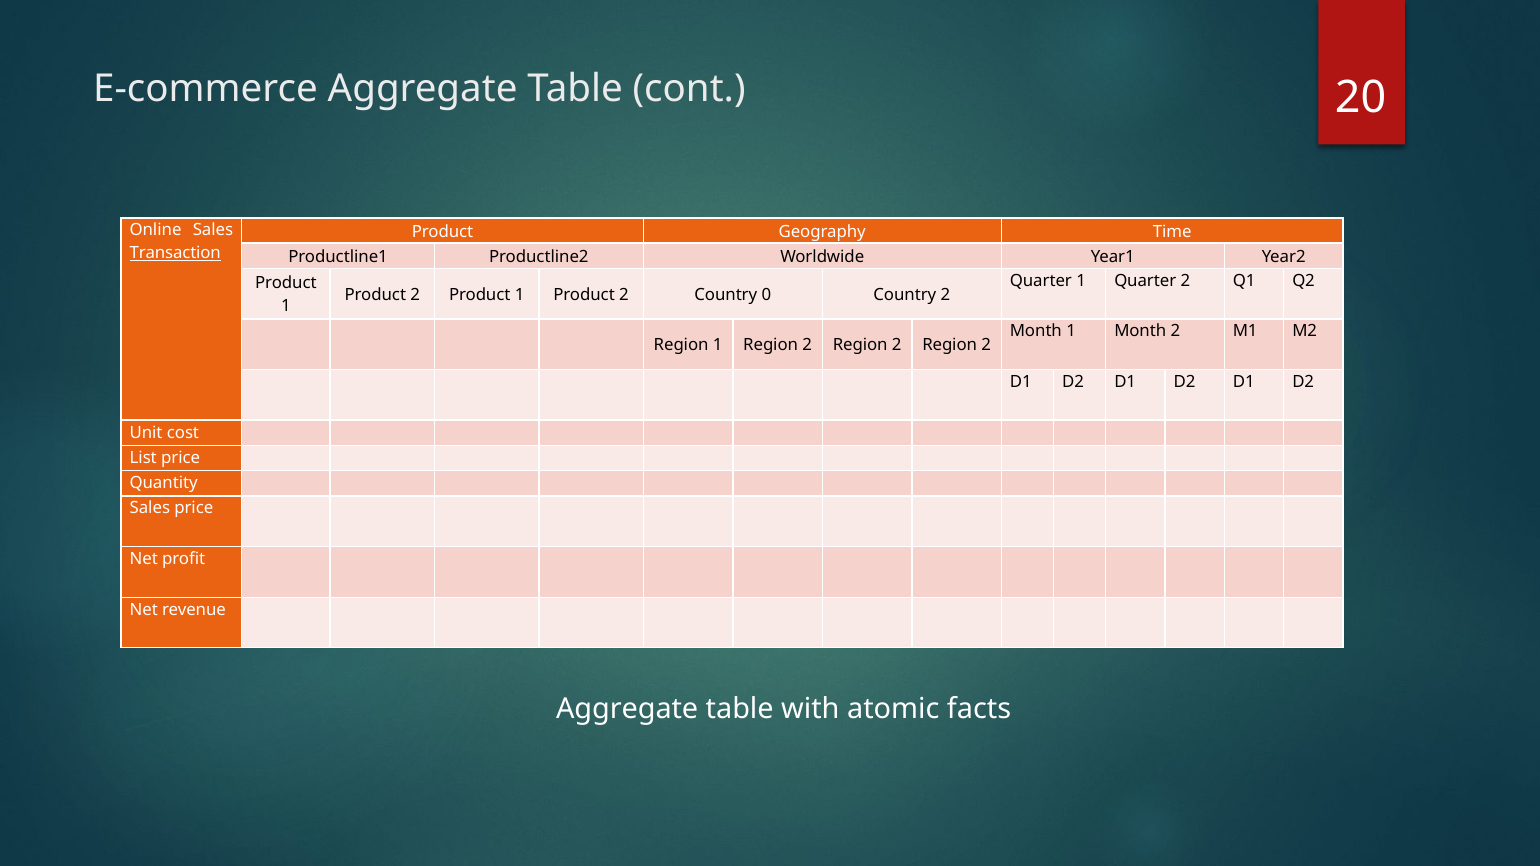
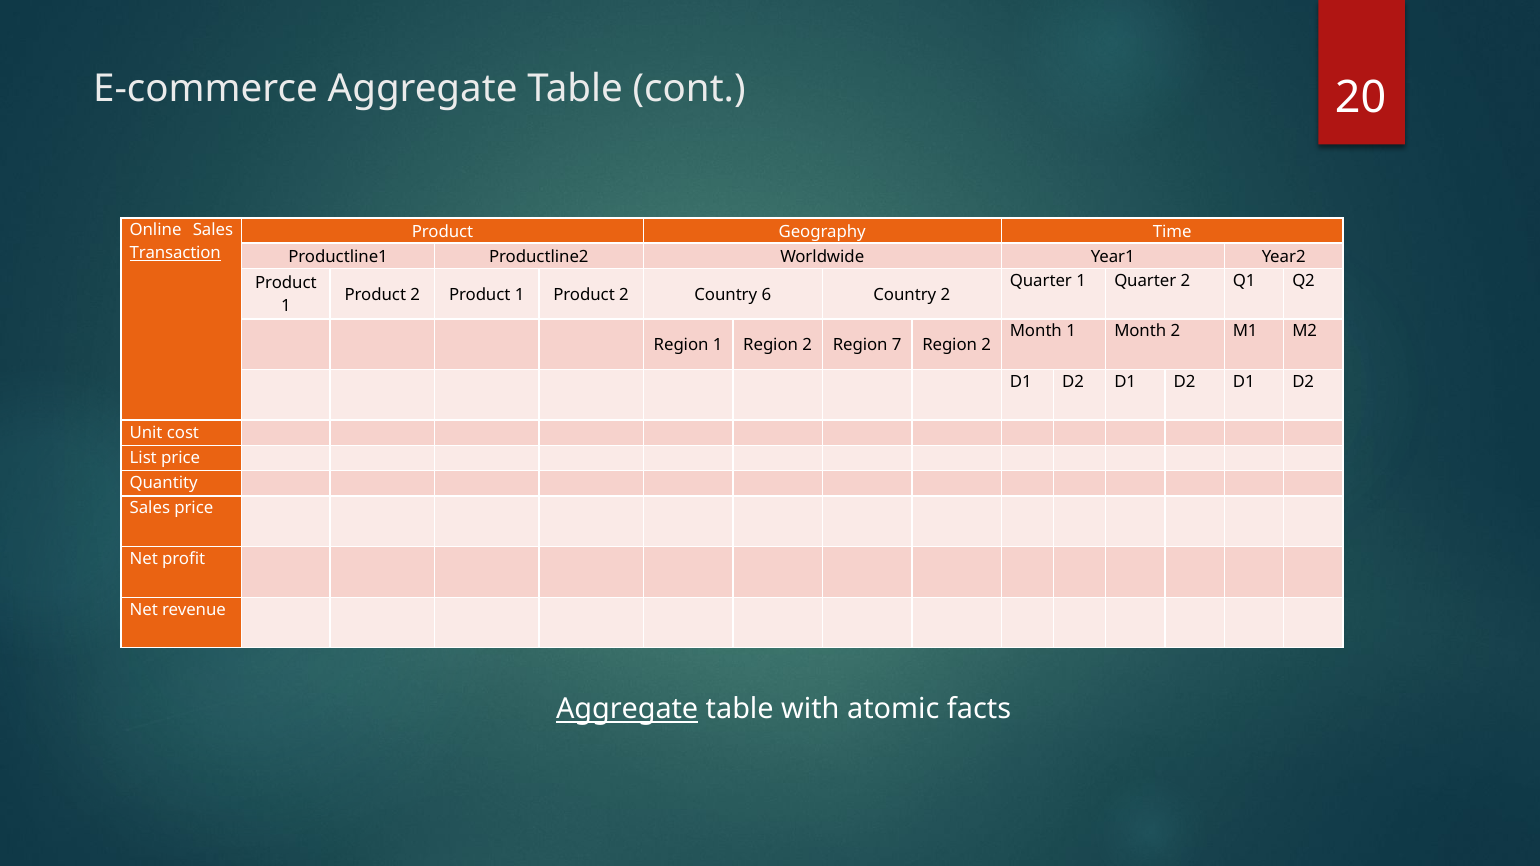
0: 0 -> 6 (766, 295)
2: 2 -> 7 (897, 345)
Aggregate underline: none -> present (627, 710)
